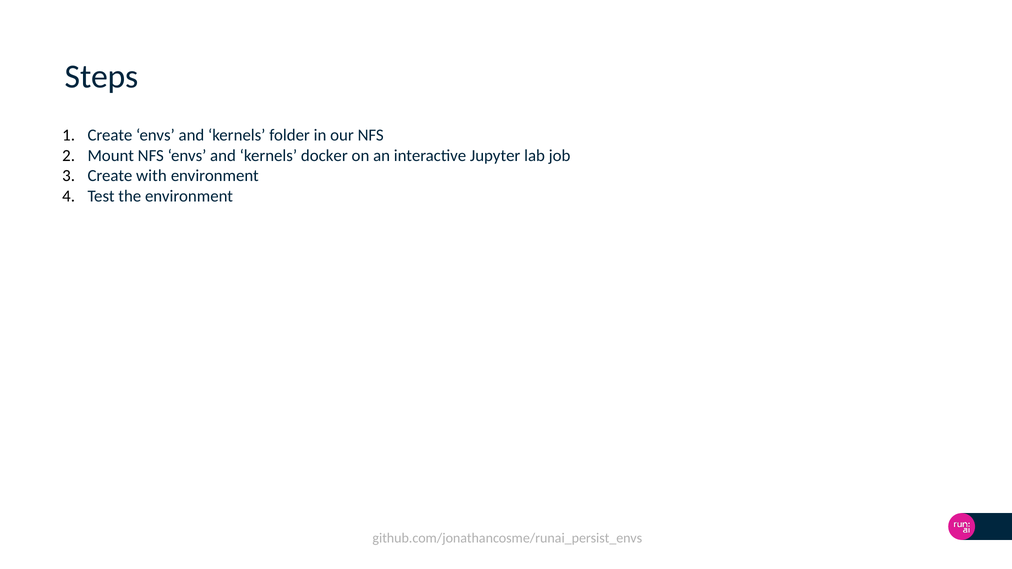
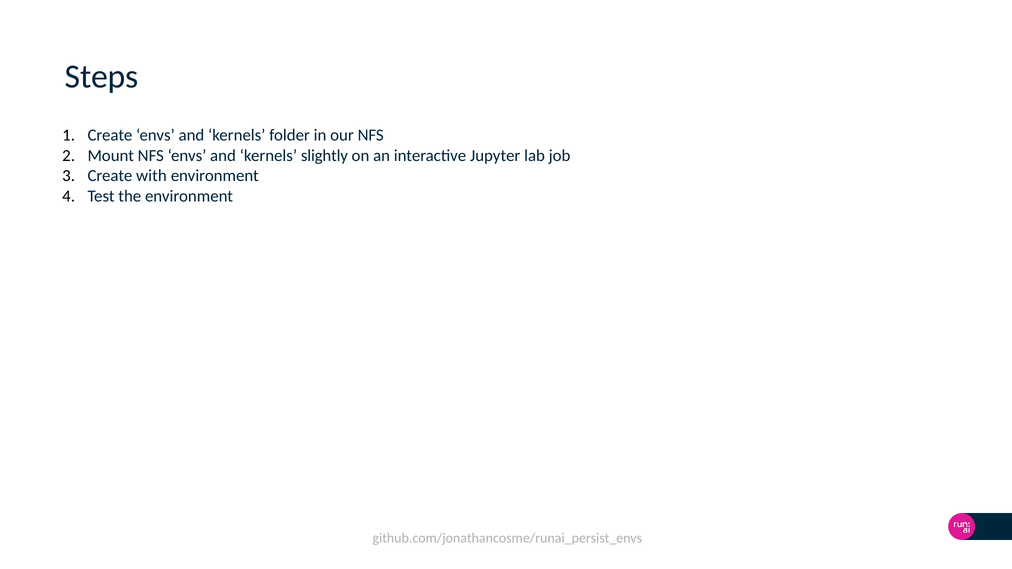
docker: docker -> slightly (324, 156)
